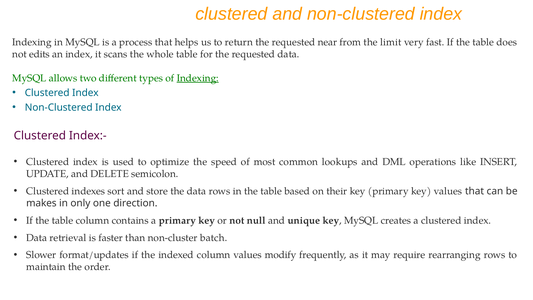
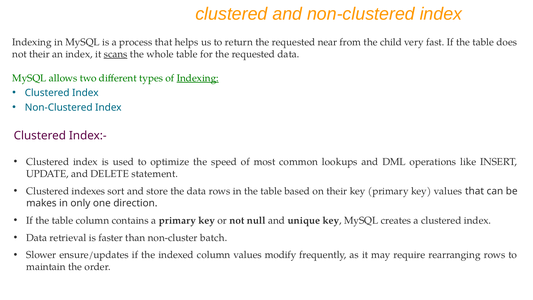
limit: limit -> child (391, 42)
not edits: edits -> their (39, 54)
scans underline: none -> present (116, 54)
semicolon: semicolon -> statement (155, 174)
format/updates: format/updates -> ensure/updates (94, 255)
